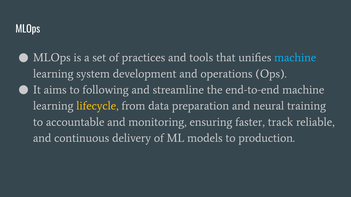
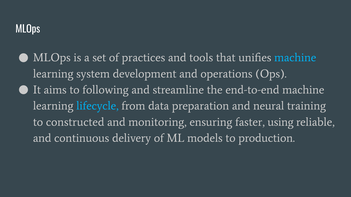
lifecycle colour: yellow -> light blue (97, 106)
accountable: accountable -> constructed (75, 122)
track: track -> using (281, 122)
